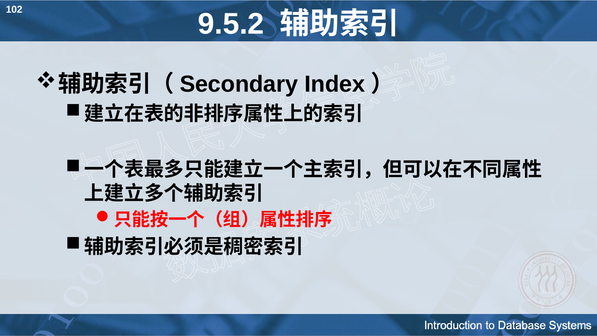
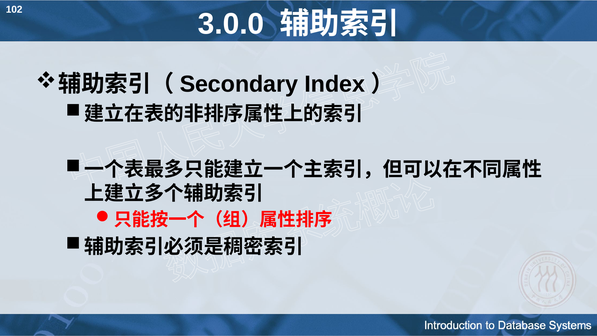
9.5.2: 9.5.2 -> 3.0.0 (231, 24)
